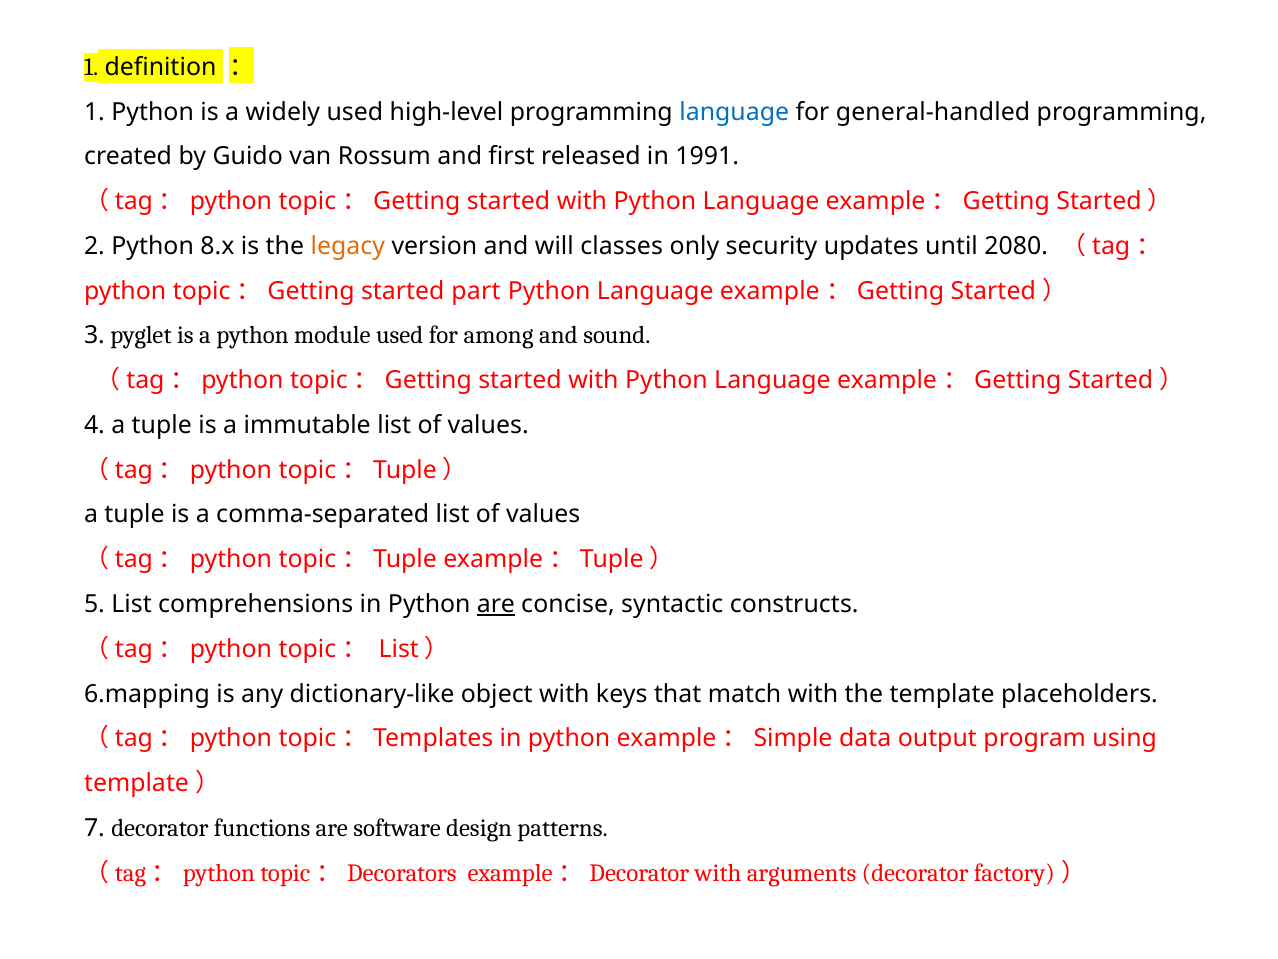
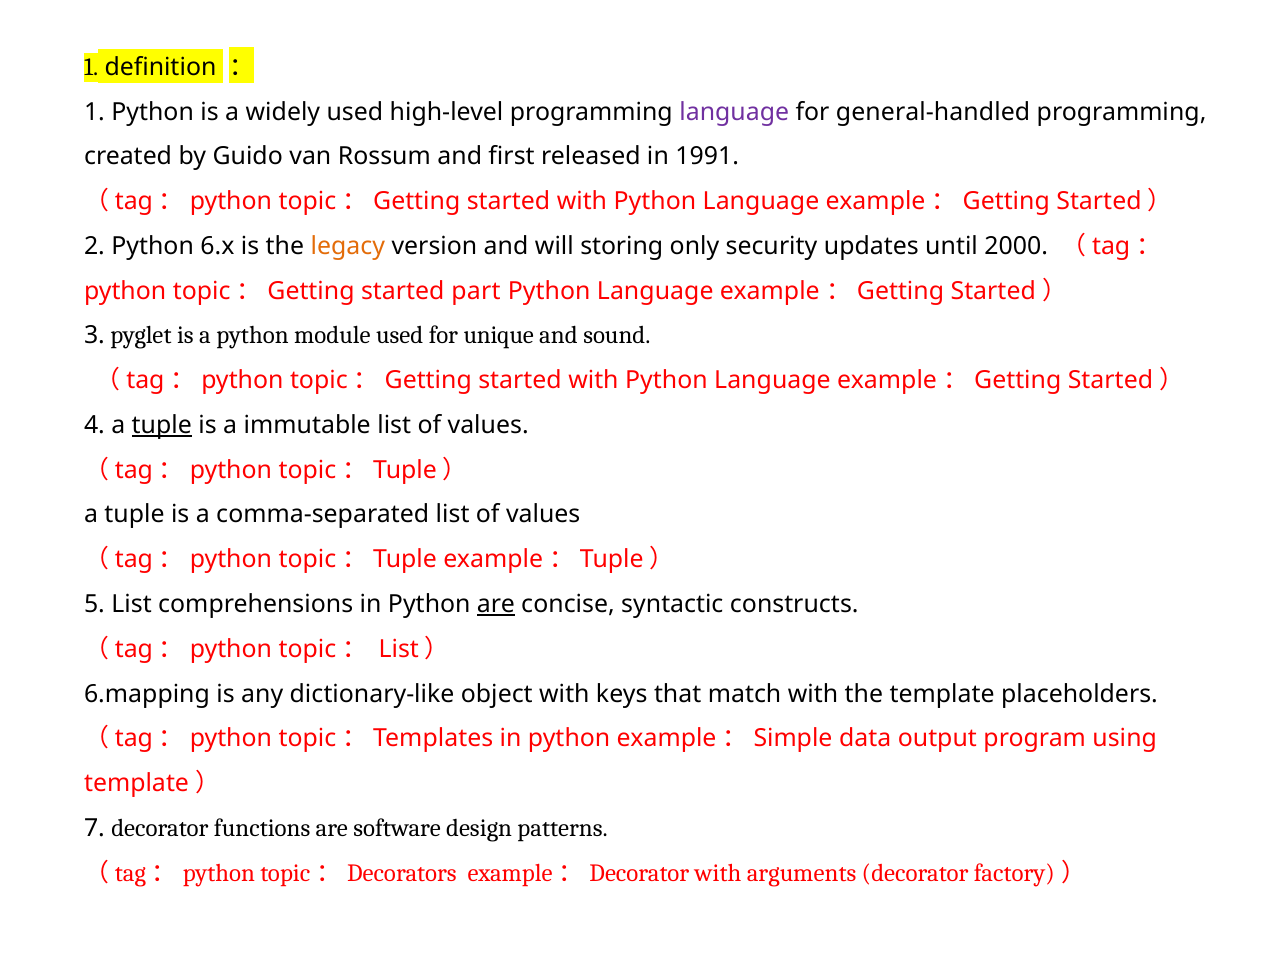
language colour: blue -> purple (734, 112)
8.x: 8.x -> 6.x (217, 246)
classes: classes -> storing (622, 246)
2080: 2080 -> 2000 (1016, 246)
among: among -> unique (499, 336)
tuple underline: none -> present (162, 425)
